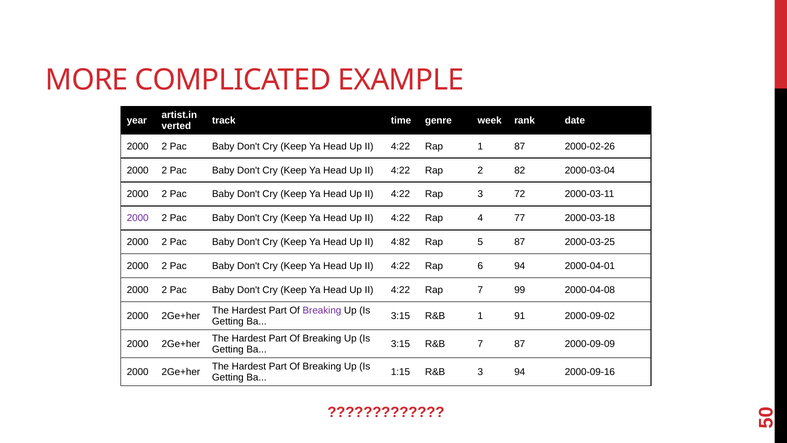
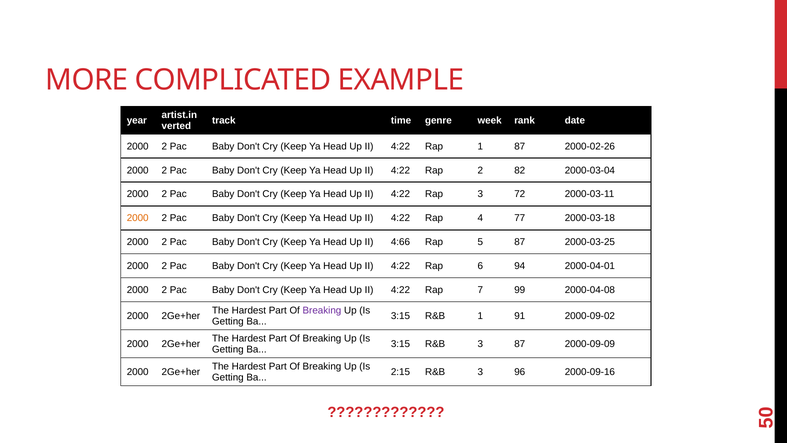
2000 colour: purple -> orange (138, 218)
4:82: 4:82 -> 4:66 (400, 242)
3:15 R&B 7: 7 -> 3 (480, 344)
1:15: 1:15 -> 2:15 (400, 372)
3 94: 94 -> 96 (520, 372)
